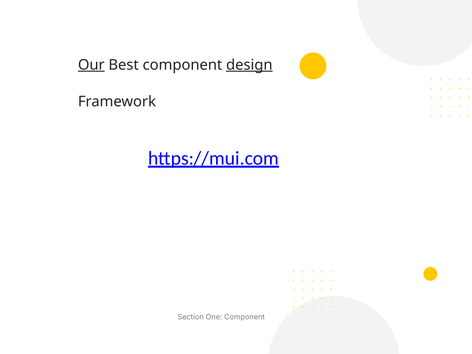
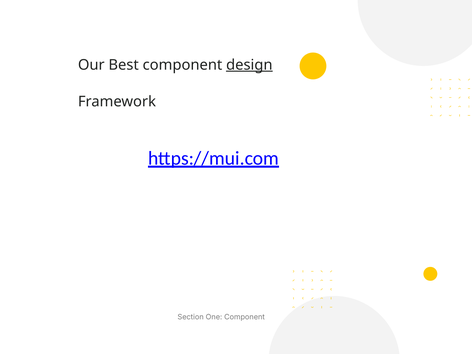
Our underline: present -> none (91, 65)
